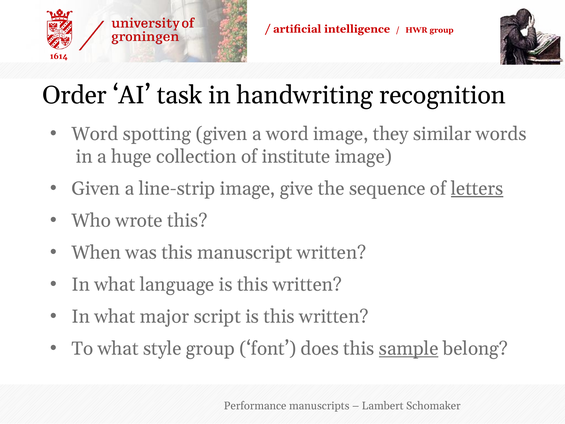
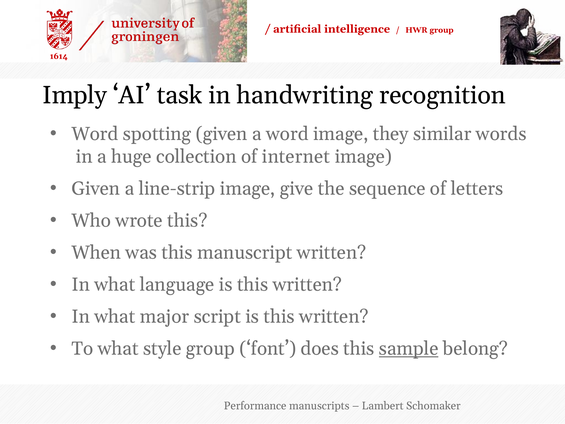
Order: Order -> Imply (75, 95)
institute: institute -> internet (296, 156)
letters underline: present -> none (477, 188)
